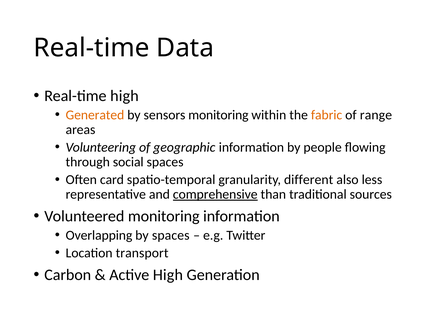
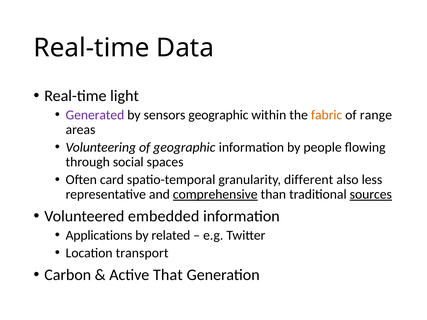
Real-time high: high -> light (125, 96)
Generated colour: orange -> purple (95, 115)
sensors monitoring: monitoring -> geographic (218, 115)
sources underline: none -> present (371, 194)
Volunteered monitoring: monitoring -> embedded (164, 216)
Overlapping: Overlapping -> Applications (99, 235)
by spaces: spaces -> related (171, 235)
Active High: High -> That (168, 275)
